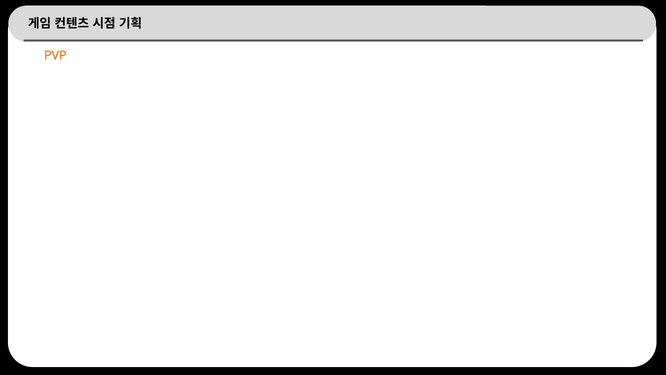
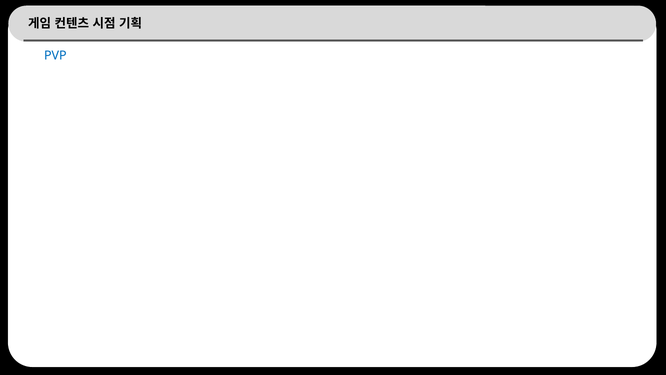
PVP colour: orange -> blue (55, 55)
